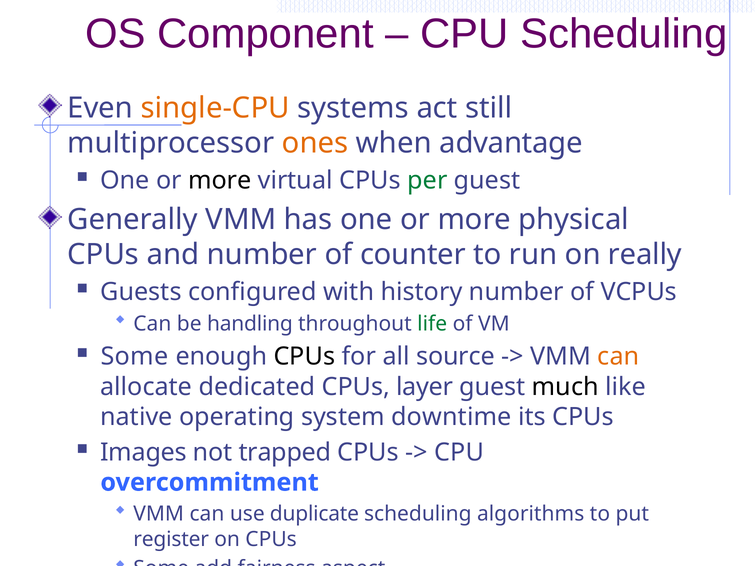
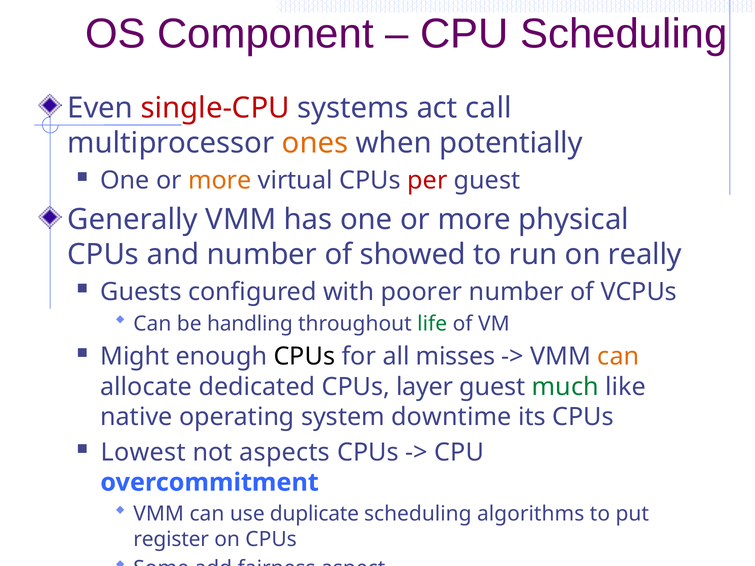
single-CPU colour: orange -> red (215, 108)
still: still -> call (489, 108)
advantage: advantage -> potentially (511, 143)
more colour: black -> orange (220, 181)
per colour: green -> red (427, 181)
counter: counter -> showed (413, 255)
history: history -> poorer (421, 292)
Some: Some -> Might (135, 357)
source: source -> misses (455, 357)
much colour: black -> green (565, 387)
Images: Images -> Lowest (143, 452)
trapped: trapped -> aspects (285, 452)
